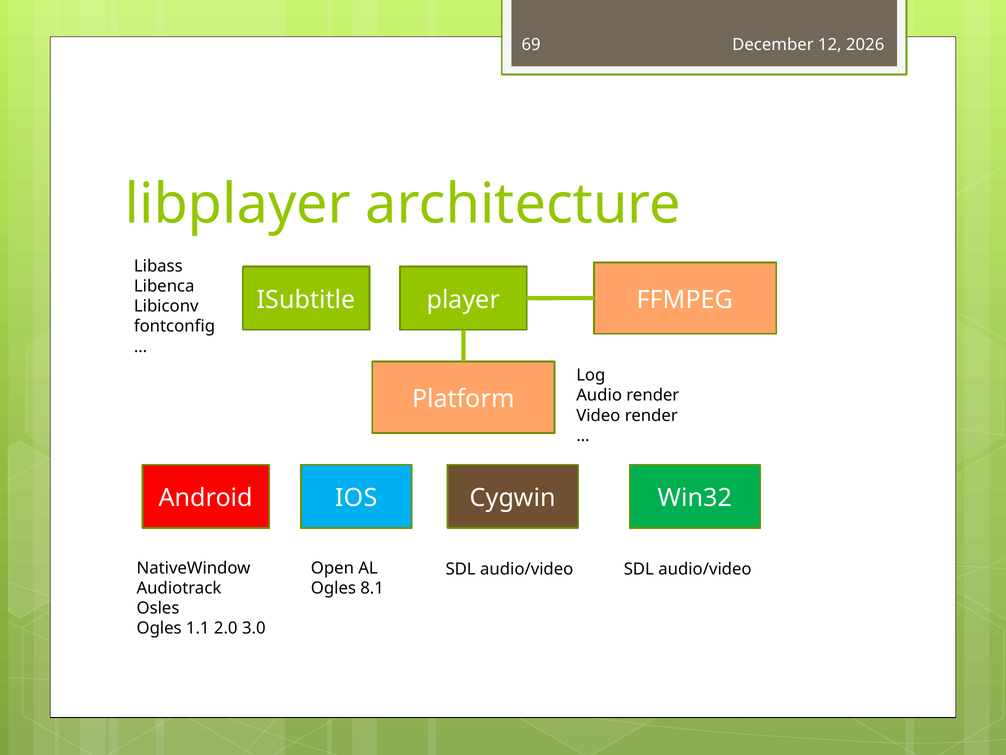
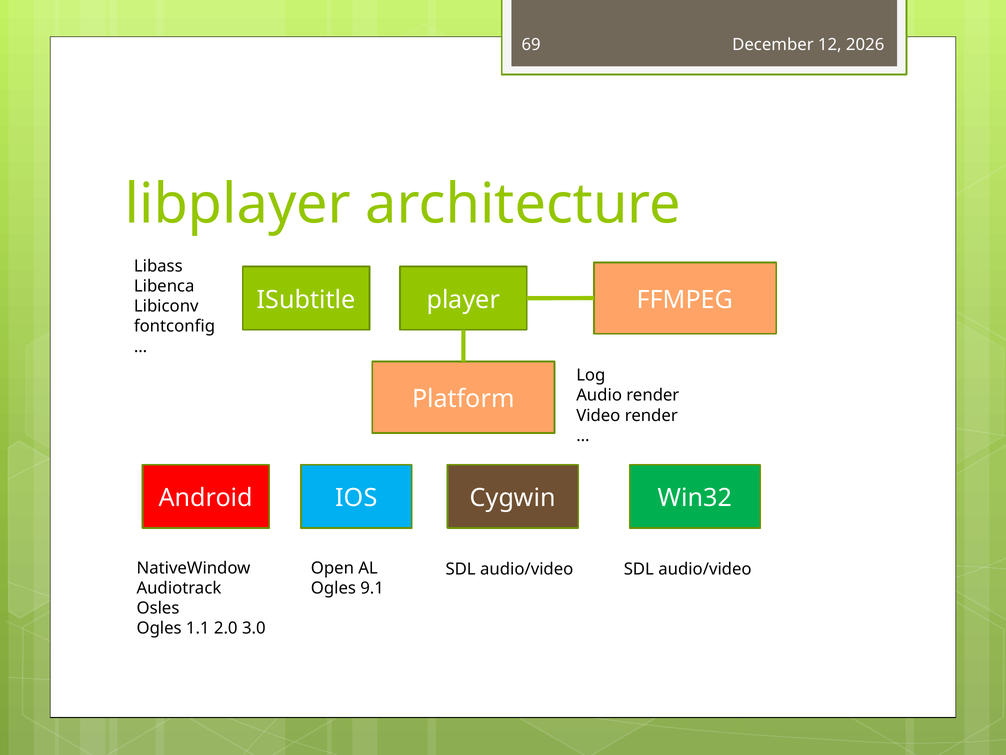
8.1: 8.1 -> 9.1 (372, 588)
